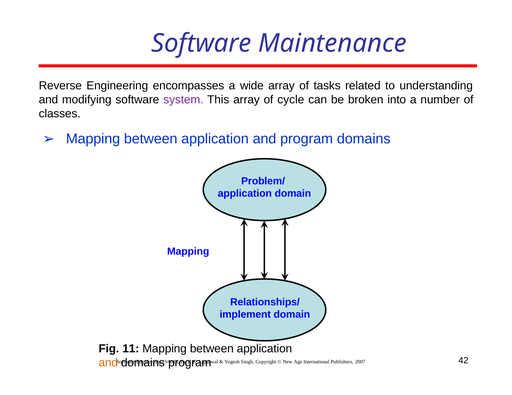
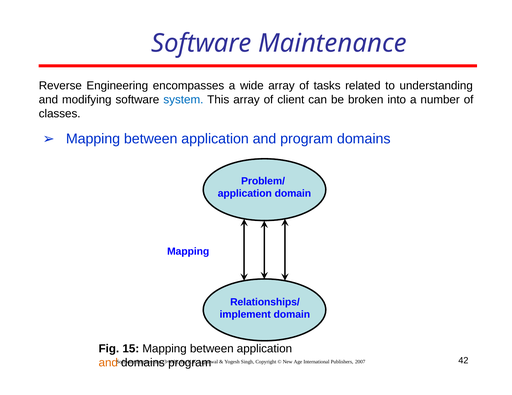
system colour: purple -> blue (183, 100)
cycle: cycle -> client (291, 100)
11: 11 -> 15 (131, 349)
